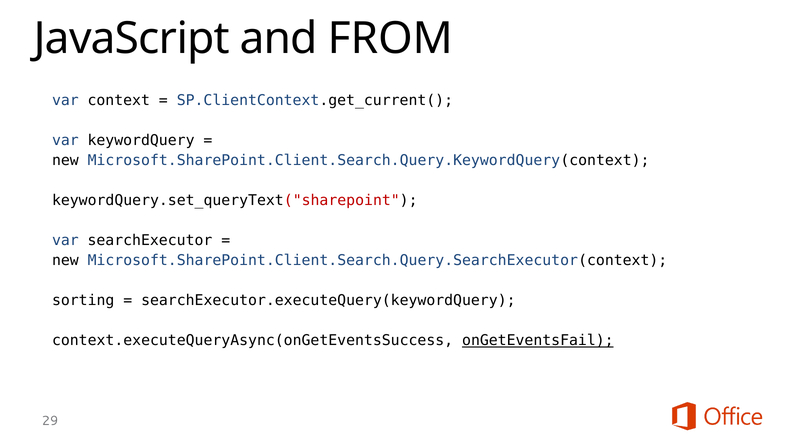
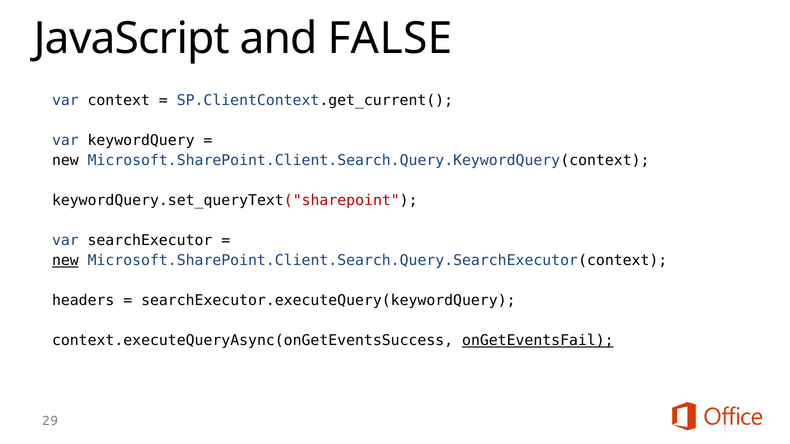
FROM: FROM -> FALSE (390, 39)
new underline: none -> present (65, 261)
sorting: sorting -> headers (83, 301)
